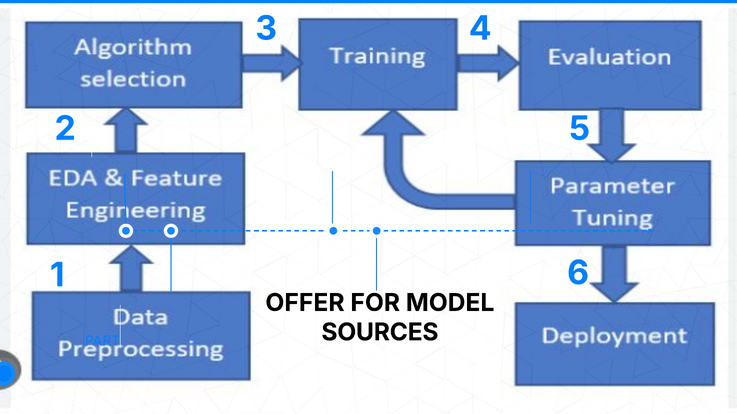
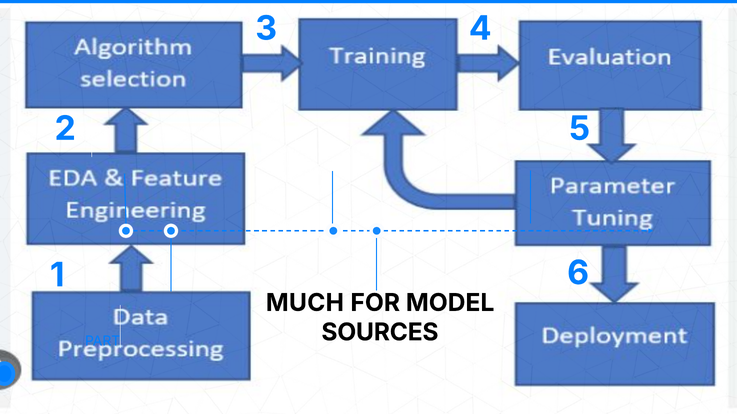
OFFER: OFFER -> MUCH (305, 303)
